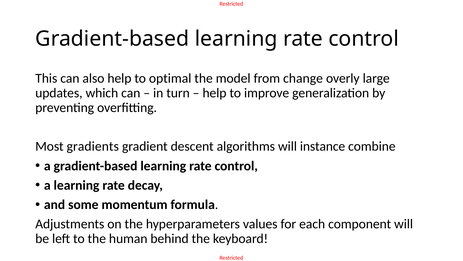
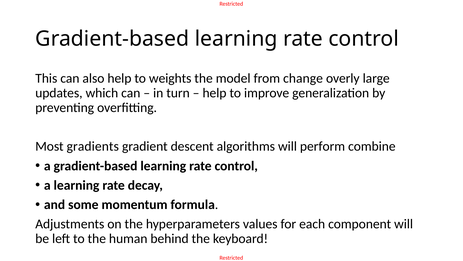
optimal: optimal -> weights (170, 78)
instance: instance -> perform (323, 146)
